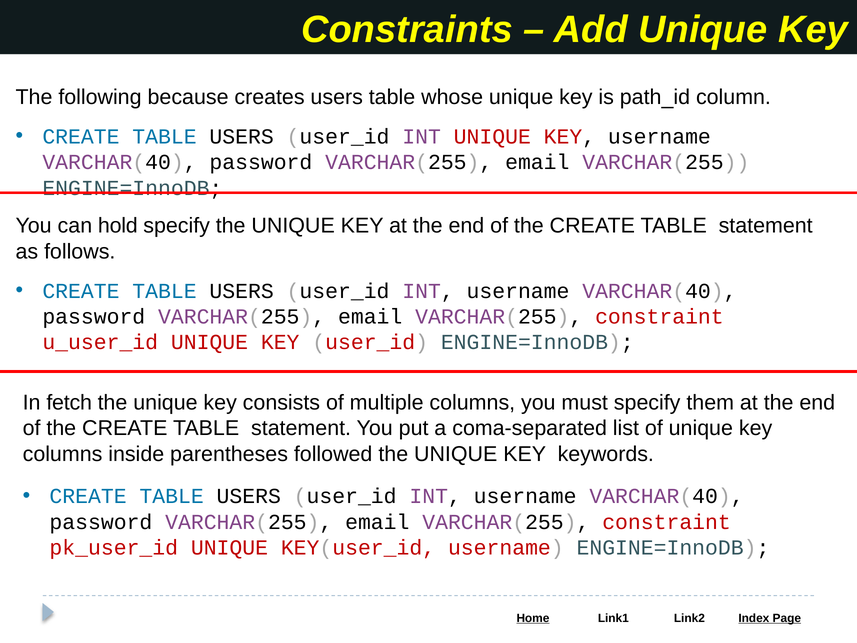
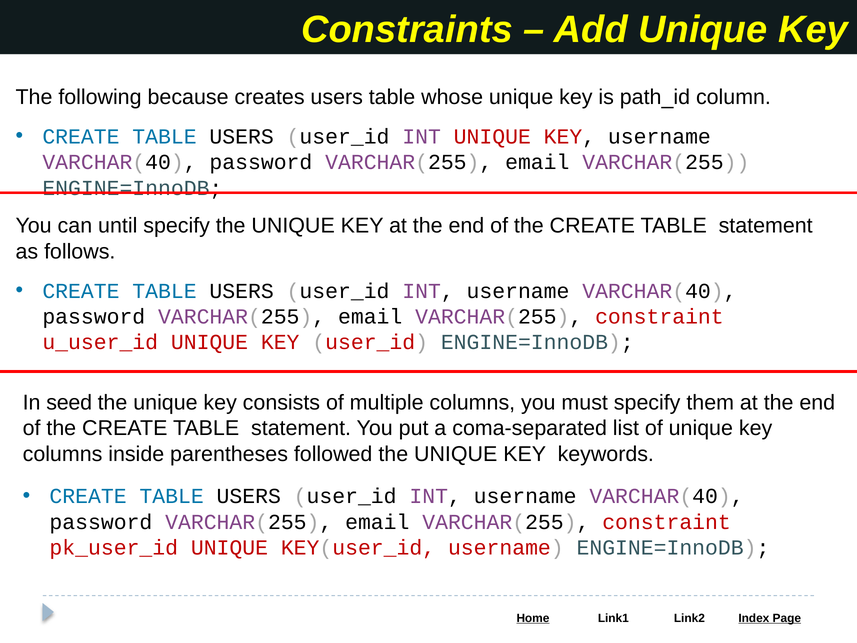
hold: hold -> until (118, 226)
fetch: fetch -> seed (69, 402)
